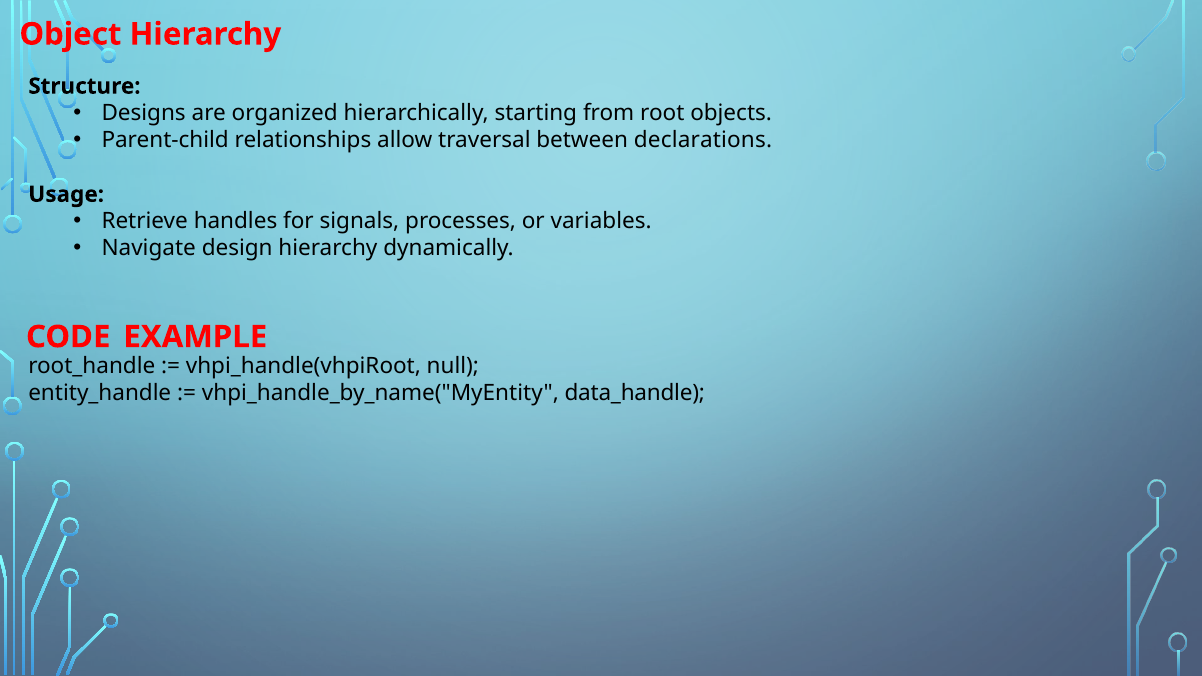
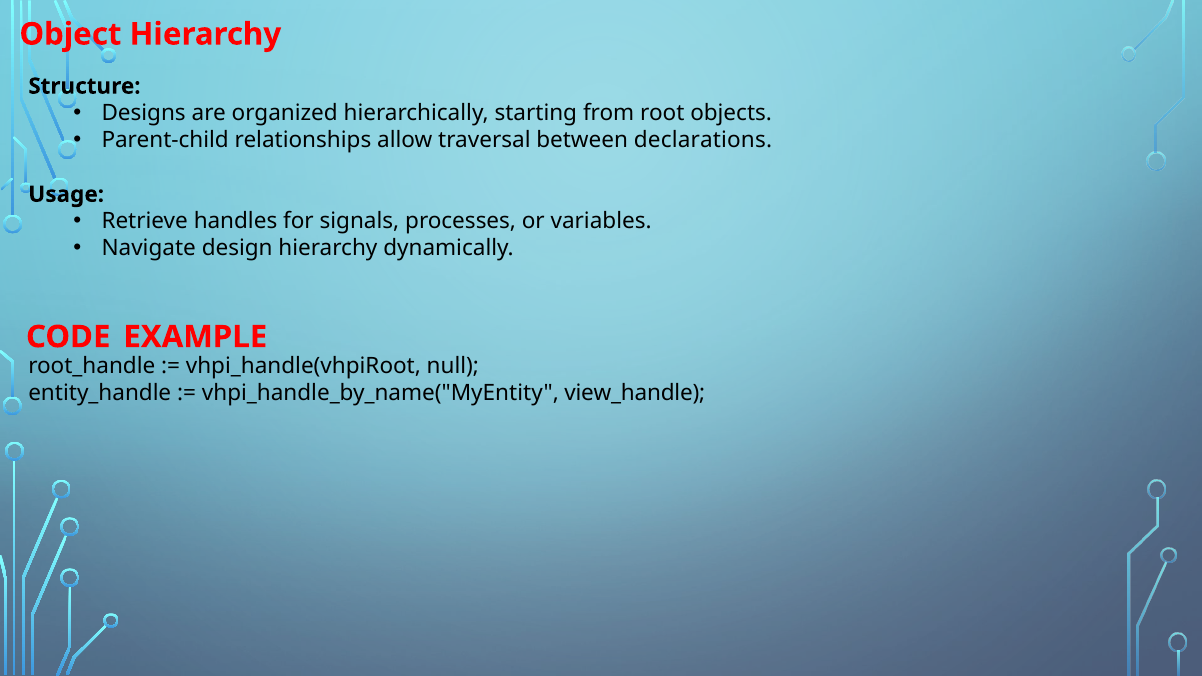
data_handle: data_handle -> view_handle (635, 393)
